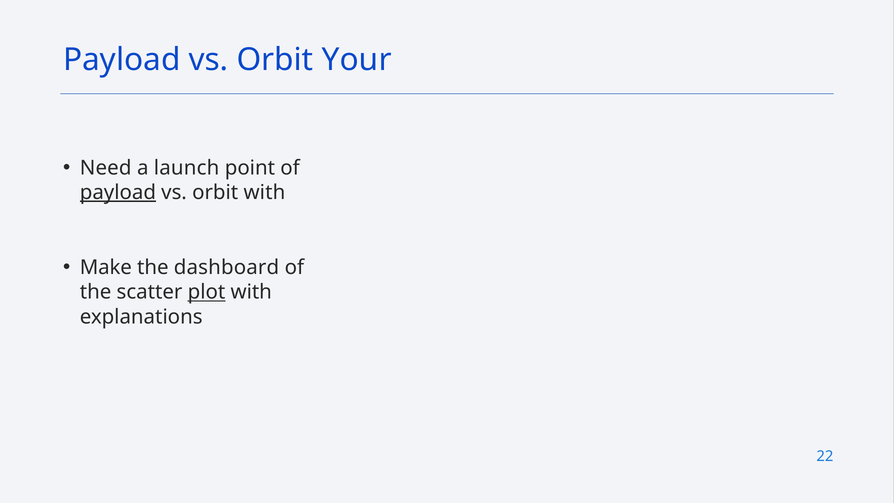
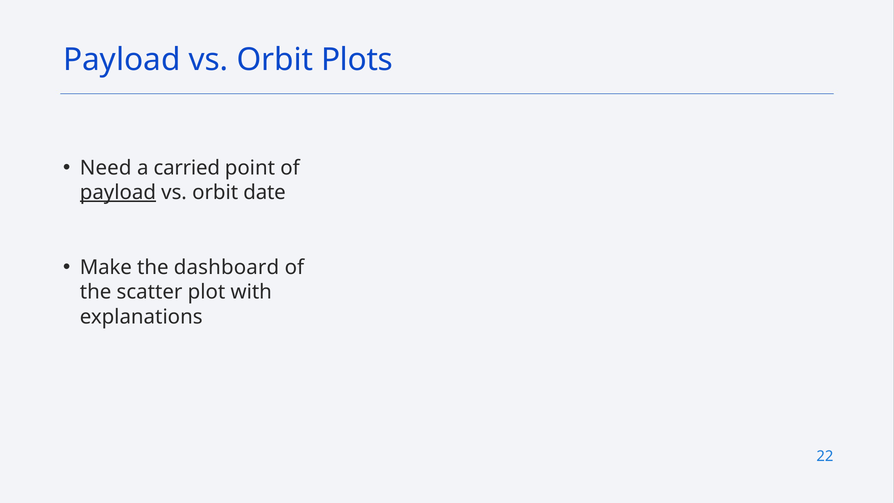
Your: Your -> Plots (357, 60)
launch: launch -> carried (187, 168)
orbit with: with -> date (265, 192)
plot underline: present -> none (207, 292)
